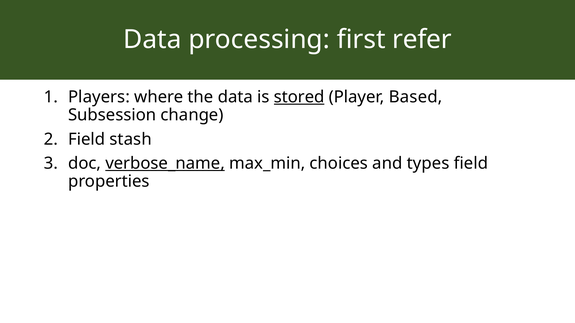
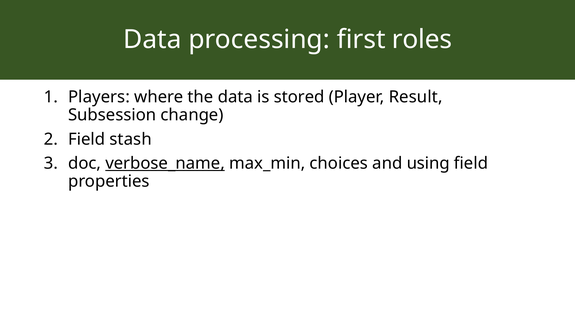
refer: refer -> roles (422, 40)
stored underline: present -> none (299, 97)
Based: Based -> Result (416, 97)
types: types -> using (428, 163)
